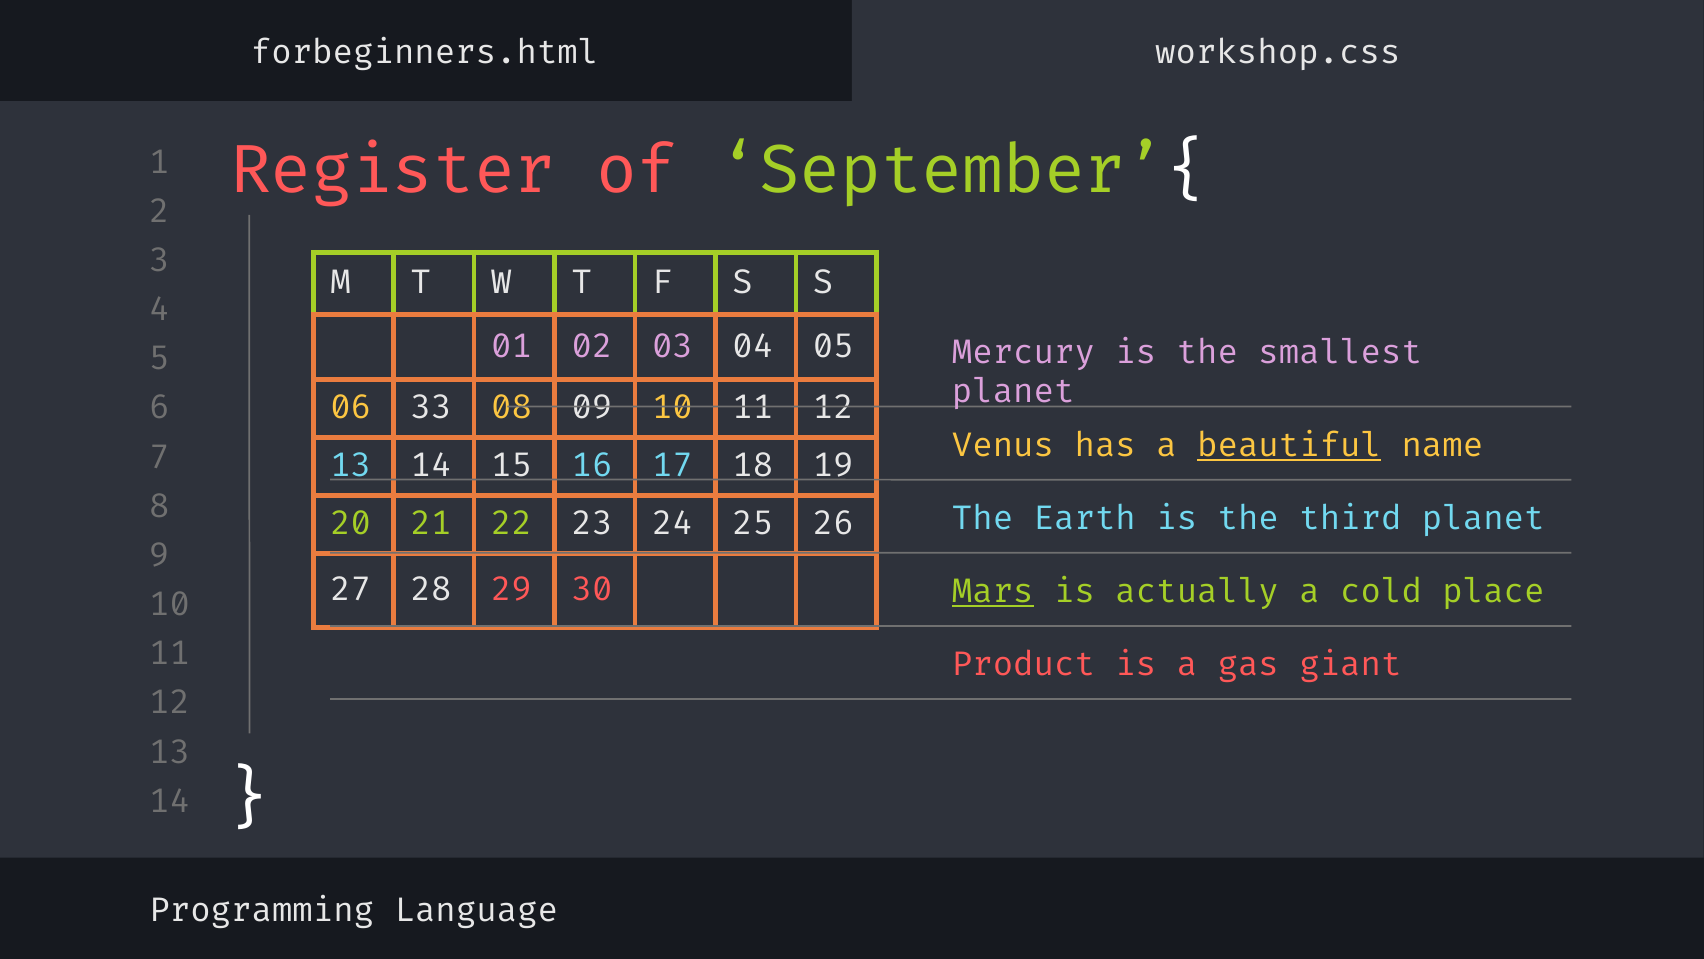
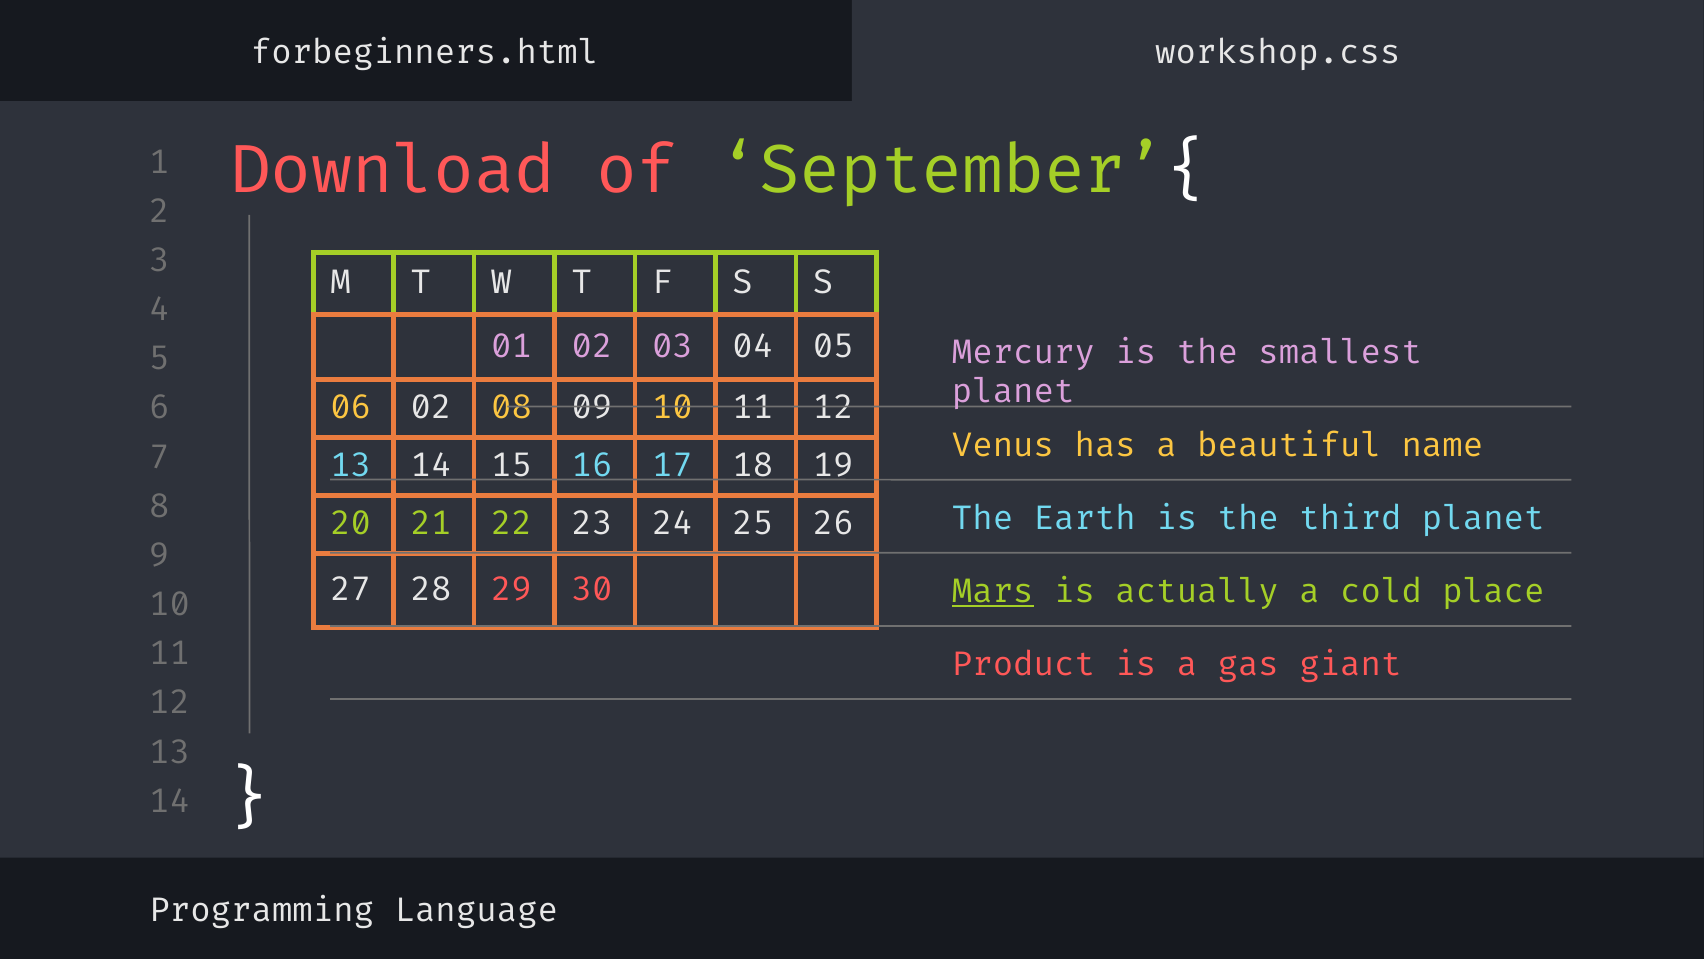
Register: Register -> Download (393, 170)
06 33: 33 -> 02 (431, 408)
beautiful underline: present -> none (1289, 445)
